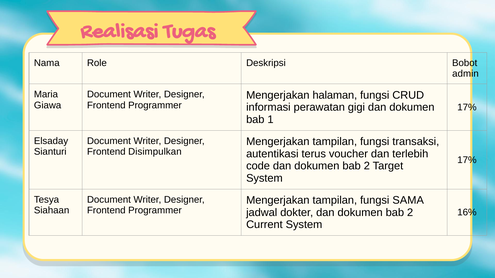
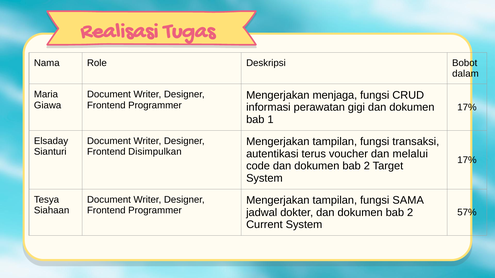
admin: admin -> dalam (465, 74)
halaman: halaman -> menjaga (335, 95)
terlebih: terlebih -> melalui (410, 154)
16%: 16% -> 57% (467, 213)
